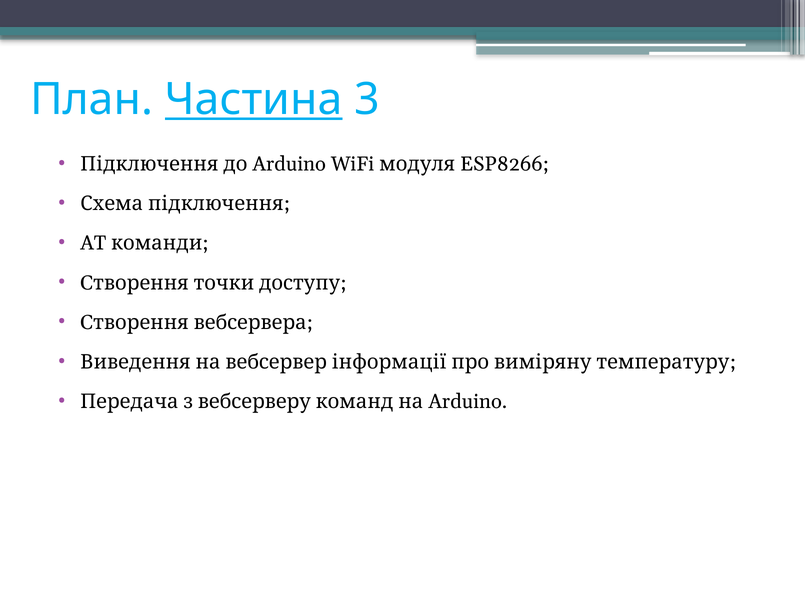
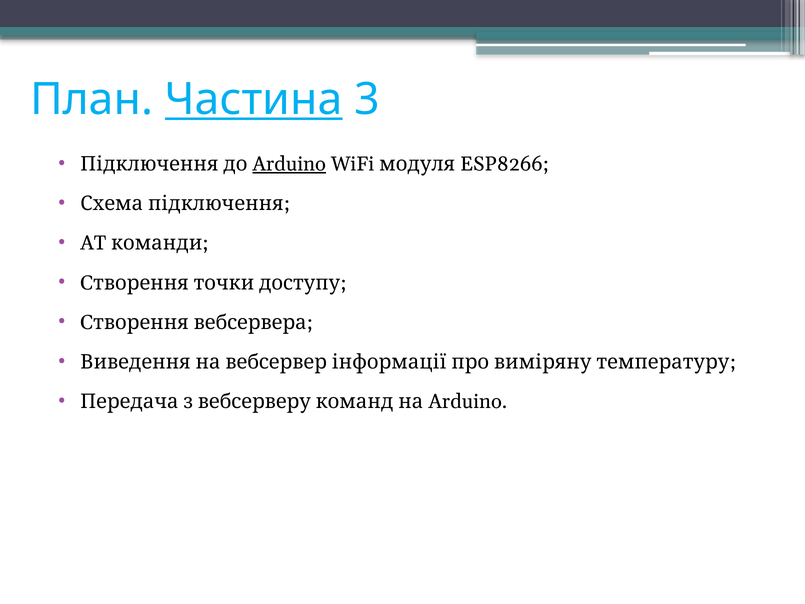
Arduino underline: none -> present (289, 164)
